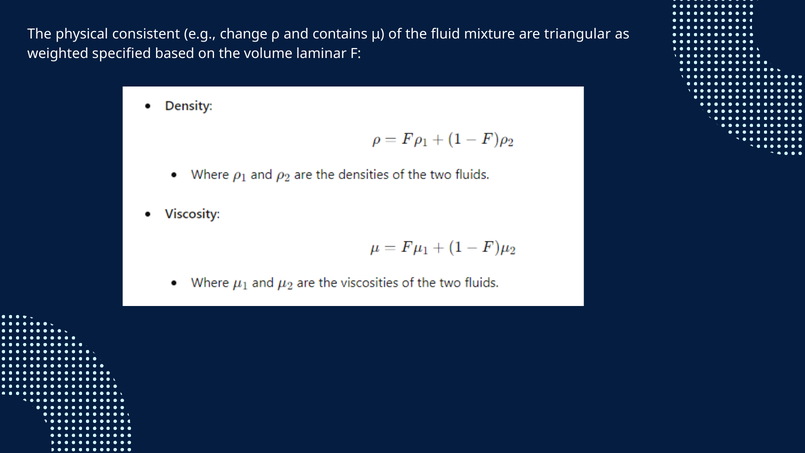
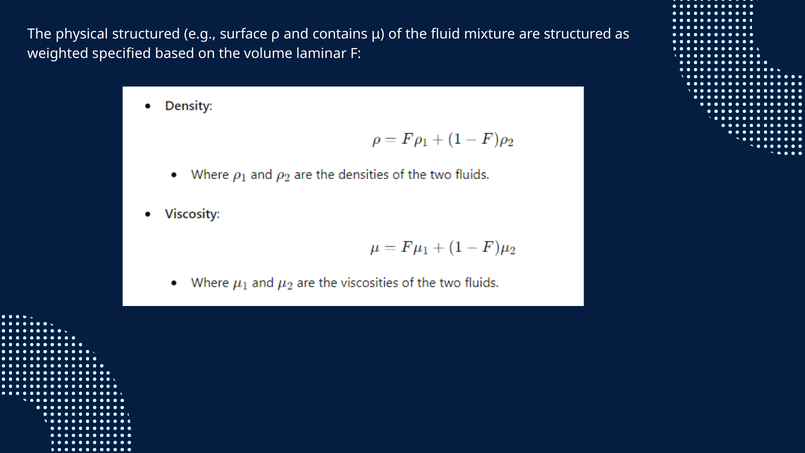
physical consistent: consistent -> structured (146, 34)
change: change -> surface (244, 34)
are triangular: triangular -> structured (578, 34)
